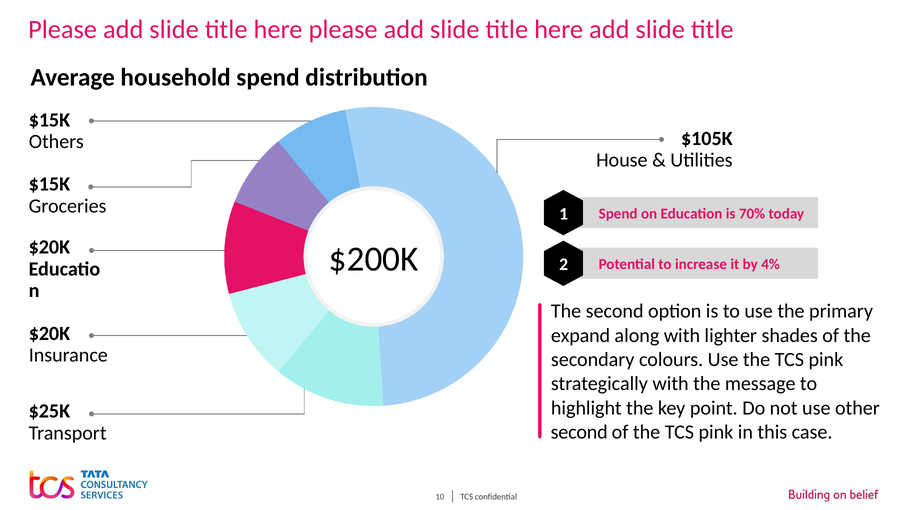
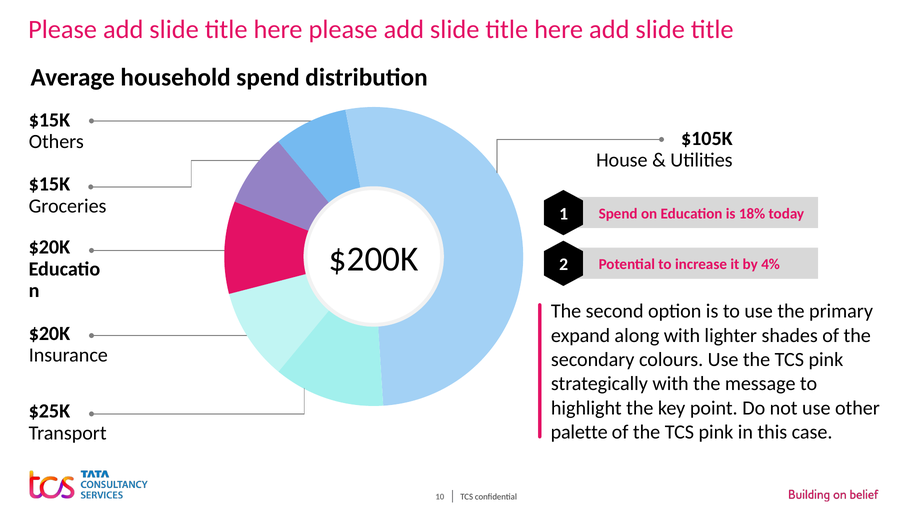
70%: 70% -> 18% (752, 213)
second: second -> palette (579, 432)
